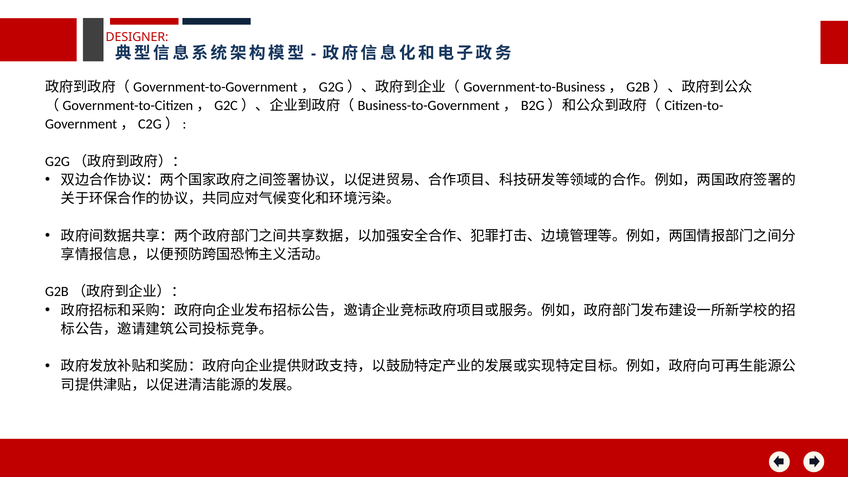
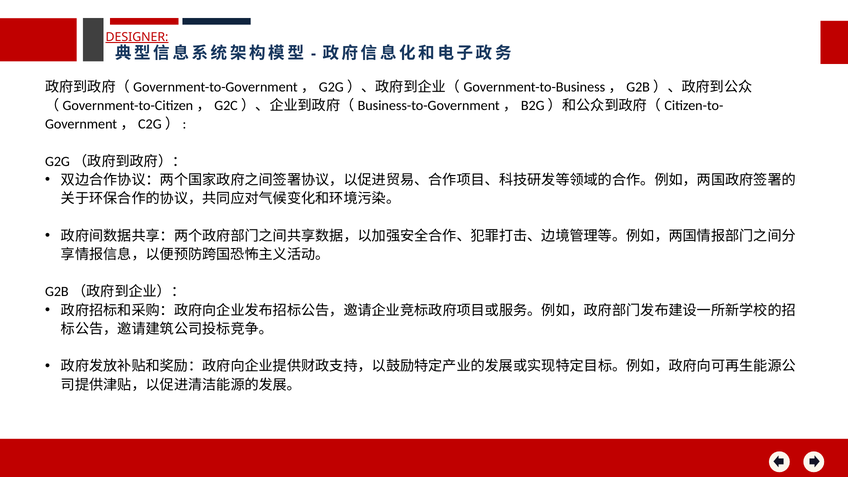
DESIGNER underline: none -> present (137, 37)
